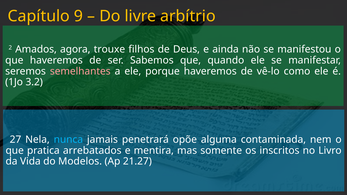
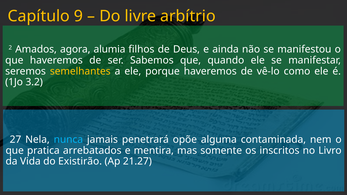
trouxe: trouxe -> alumia (110, 49)
semelhantes colour: pink -> yellow (80, 71)
Modelos: Modelos -> Existirão (80, 161)
